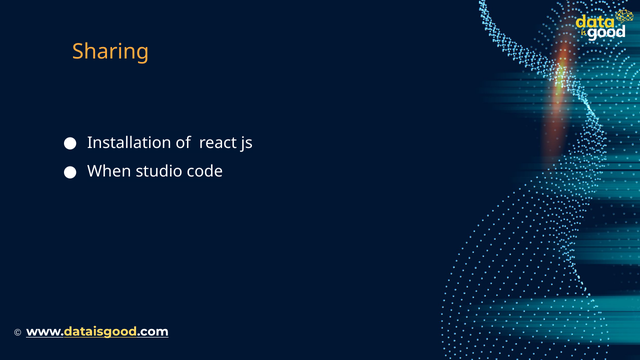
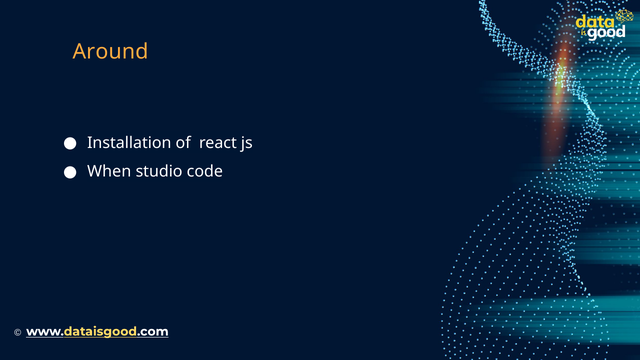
Sharing: Sharing -> Around (110, 52)
